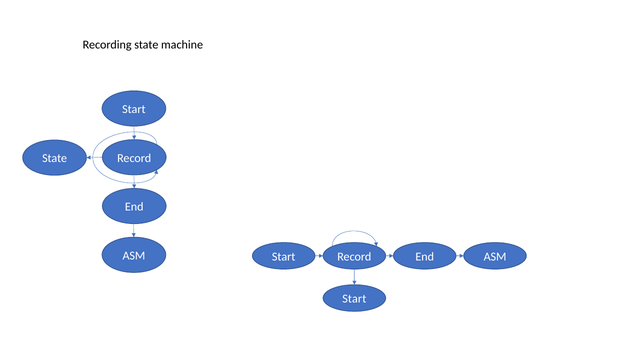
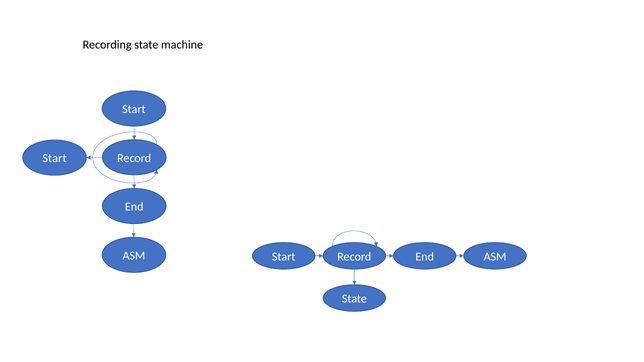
State: State -> Start (54, 159)
Start: Start -> State (354, 299)
